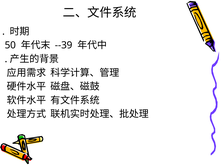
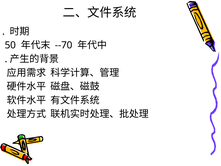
--39: --39 -> --70 (64, 45)
